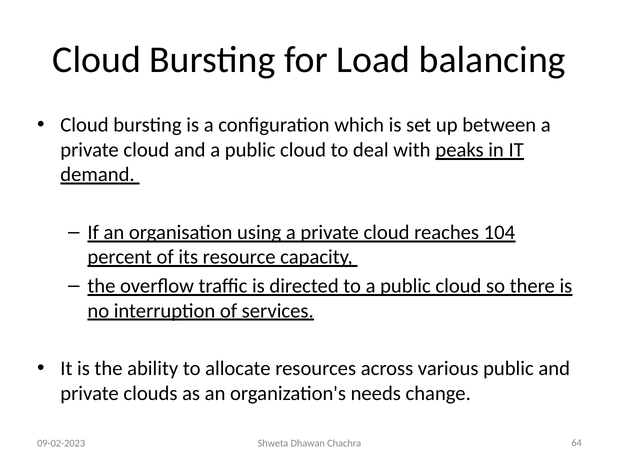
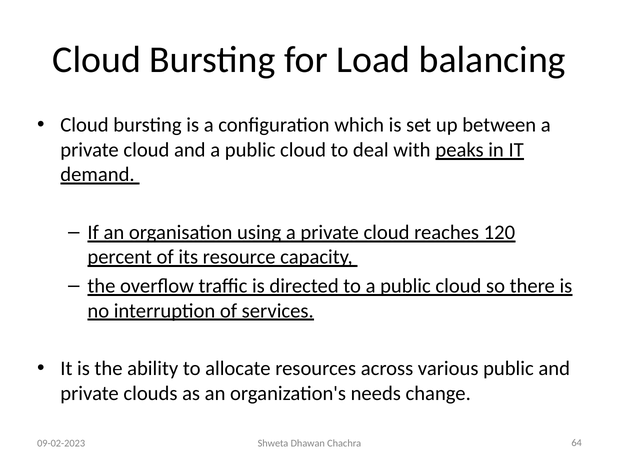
104: 104 -> 120 (499, 233)
